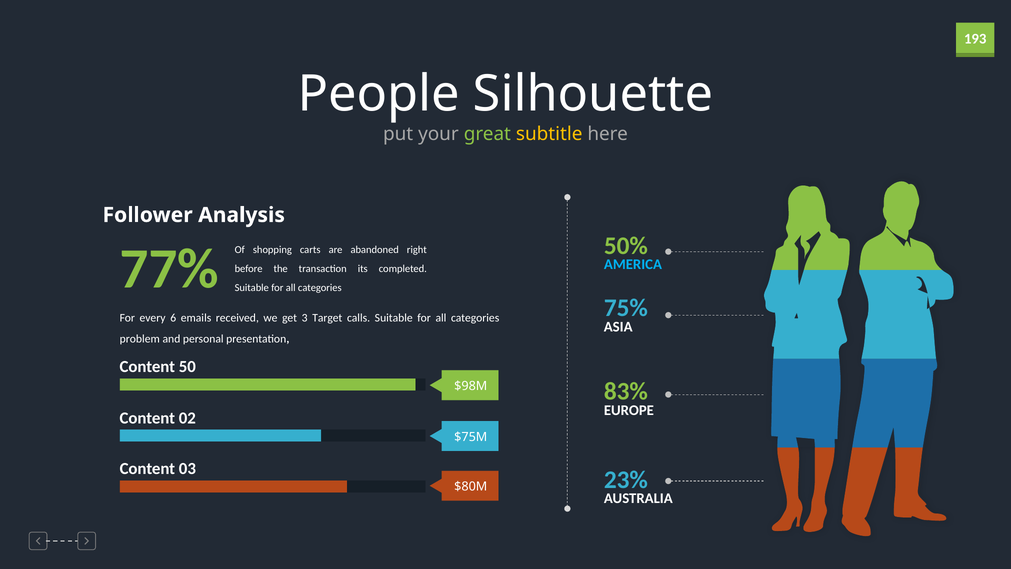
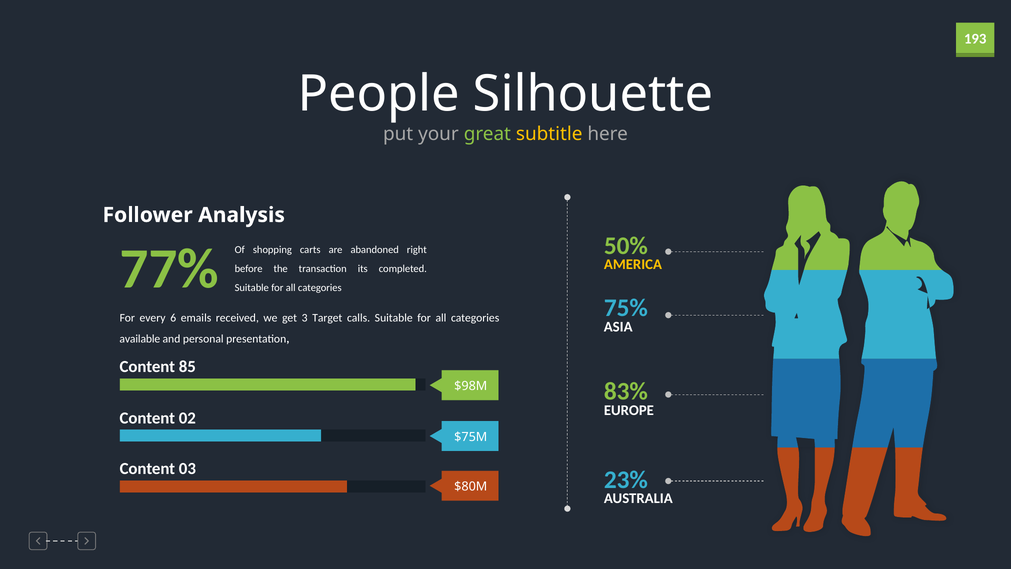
AMERICA colour: light blue -> yellow (633, 264)
problem: problem -> available (140, 339)
50: 50 -> 85 (187, 366)
